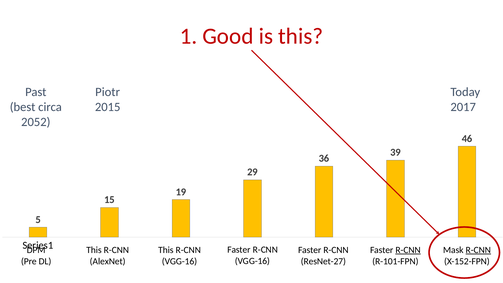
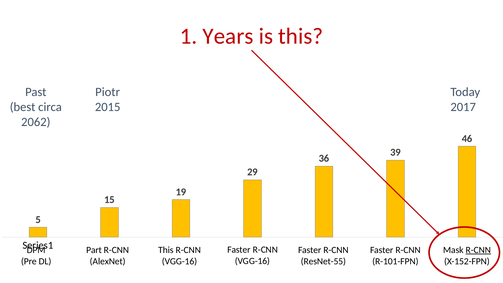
Good: Good -> Years (228, 36)
2052: 2052 -> 2062 (36, 122)
R-CNN underline: present -> none (408, 250)
This: This -> Part (94, 250)
ResNet-27: ResNet-27 -> ResNet-55 (323, 261)
